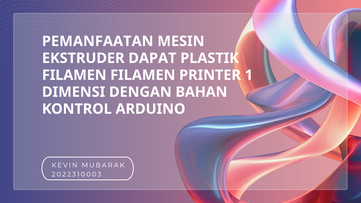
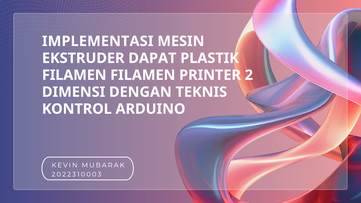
PEMANFAATAN: PEMANFAATAN -> IMPLEMENTASI (98, 41)
1: 1 -> 2 (249, 75)
BAHAN: BAHAN -> TEKNIS (201, 92)
